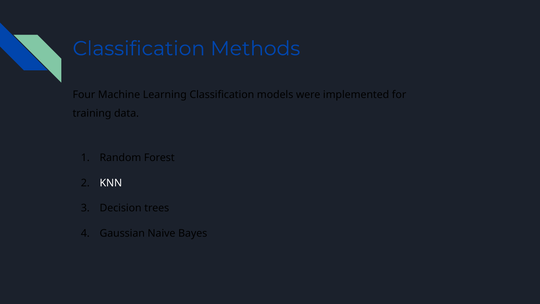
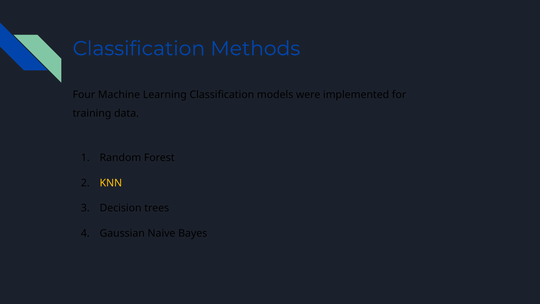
KNN colour: white -> yellow (111, 183)
